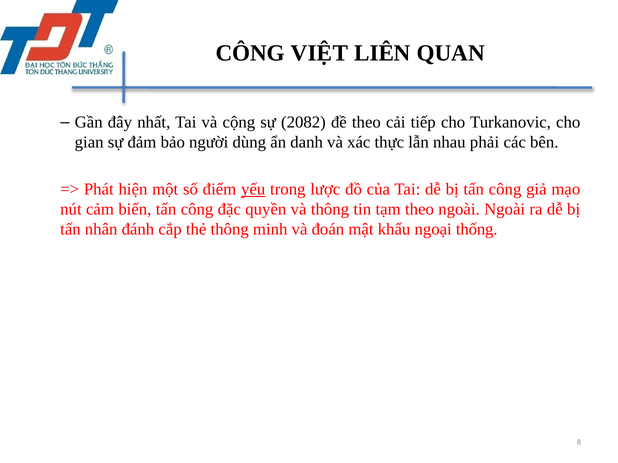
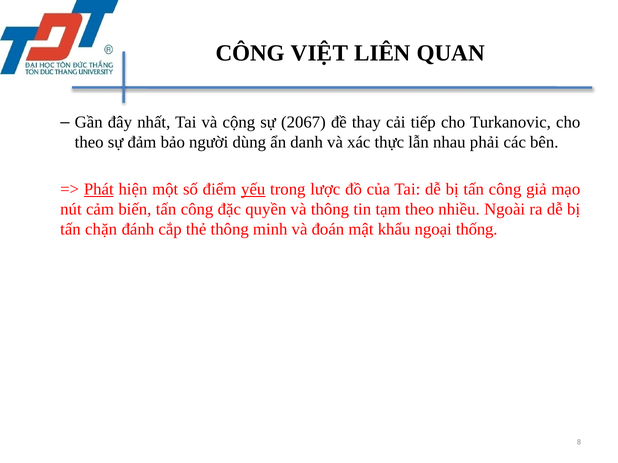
2082: 2082 -> 2067 (303, 122)
đề theo: theo -> thay (366, 122)
gian: gian -> theo (89, 143)
Phát underline: none -> present (99, 189)
theo ngoài: ngoài -> nhiều (459, 210)
nhân: nhân -> chặn (101, 230)
